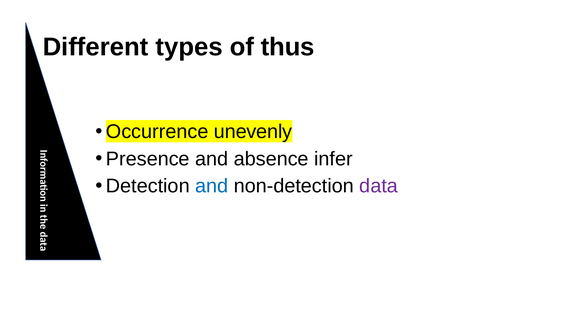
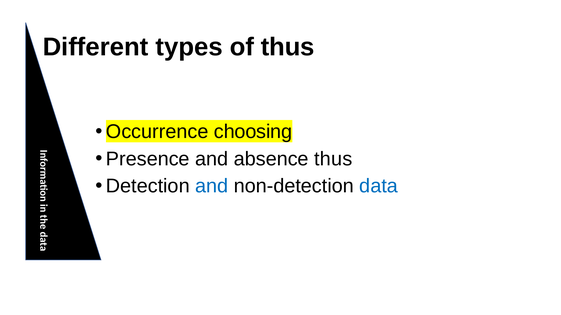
unevenly: unevenly -> choosing (253, 132)
absence infer: infer -> thus (333, 159)
data colour: purple -> blue (379, 186)
